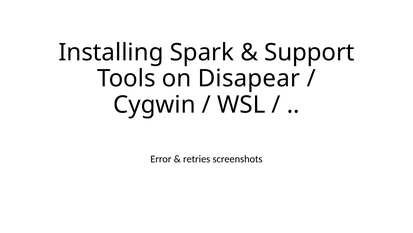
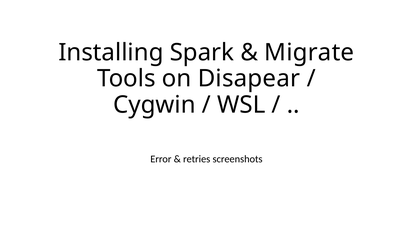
Support: Support -> Migrate (309, 52)
